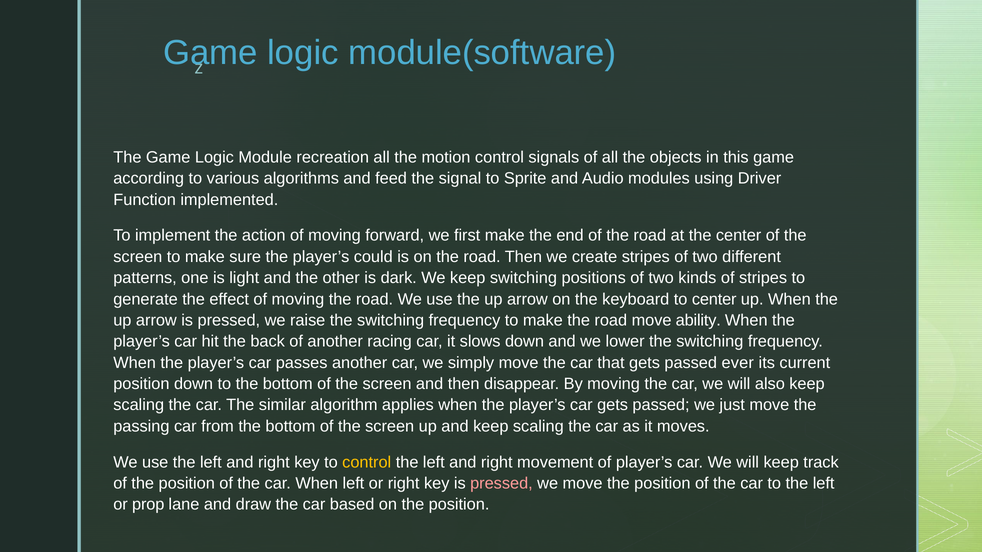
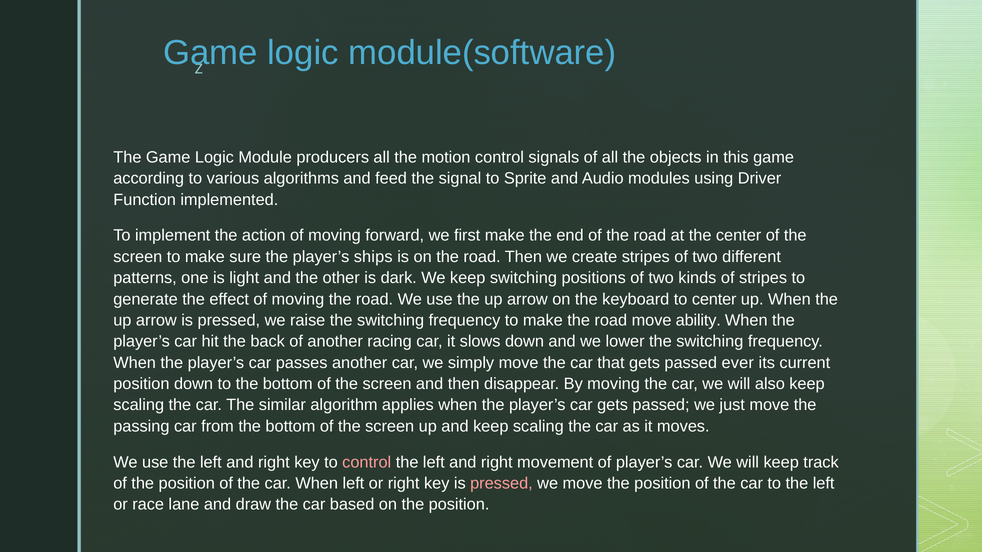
recreation: recreation -> producers (333, 157)
could: could -> ships (373, 257)
control colour: yellow -> pink (367, 462)
prop: prop -> race (148, 505)
